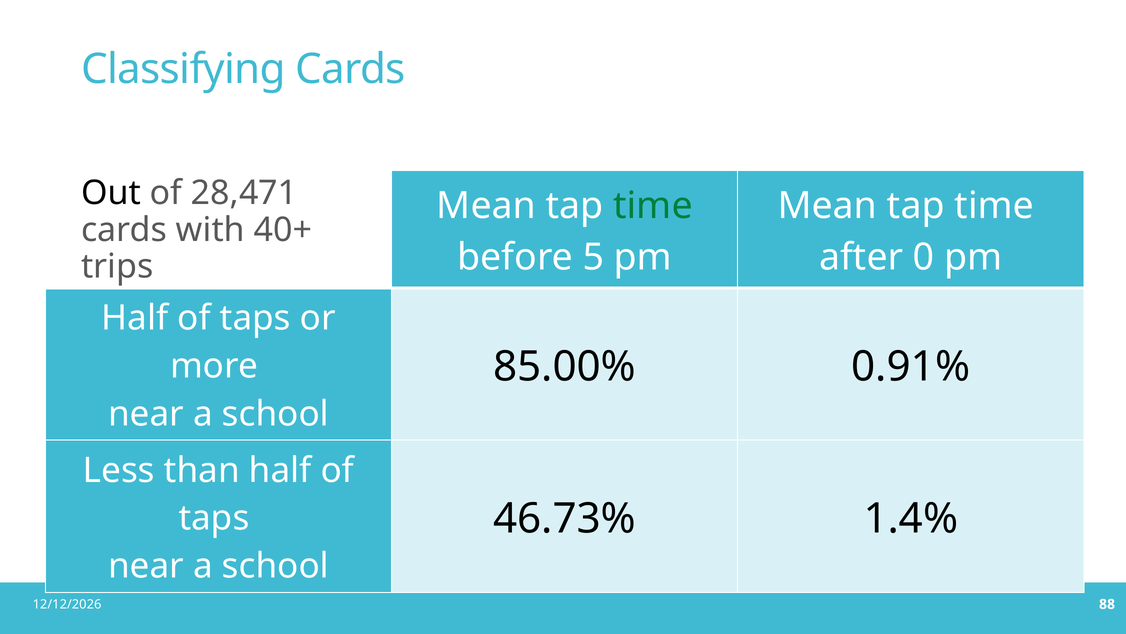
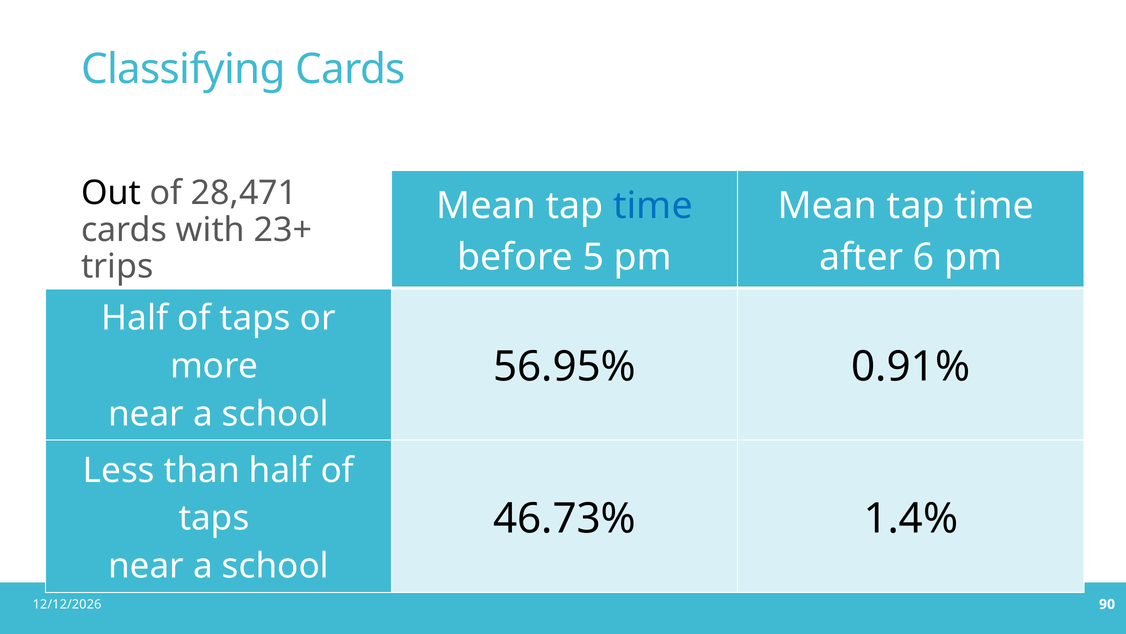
time colour: green -> blue (653, 206)
40+: 40+ -> 23+ (283, 230)
0: 0 -> 6 (924, 257)
85.00%: 85.00% -> 56.95% (565, 366)
88: 88 -> 90 (1107, 604)
